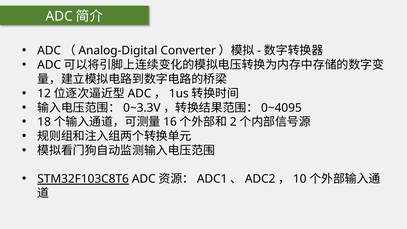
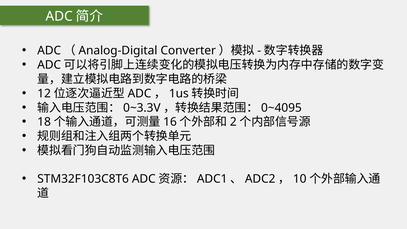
STM32F103C8T6 underline: present -> none (83, 179)
